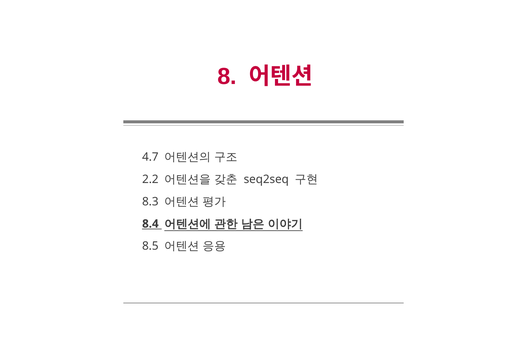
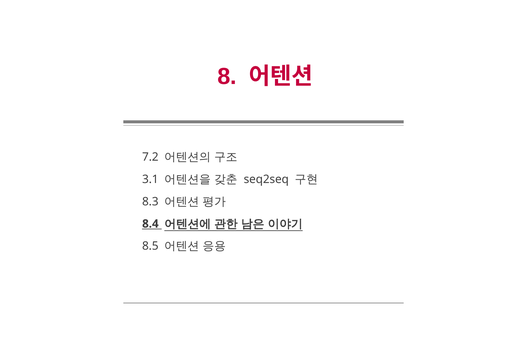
4.7: 4.7 -> 7.2 (150, 157)
2.2: 2.2 -> 3.1 (150, 179)
